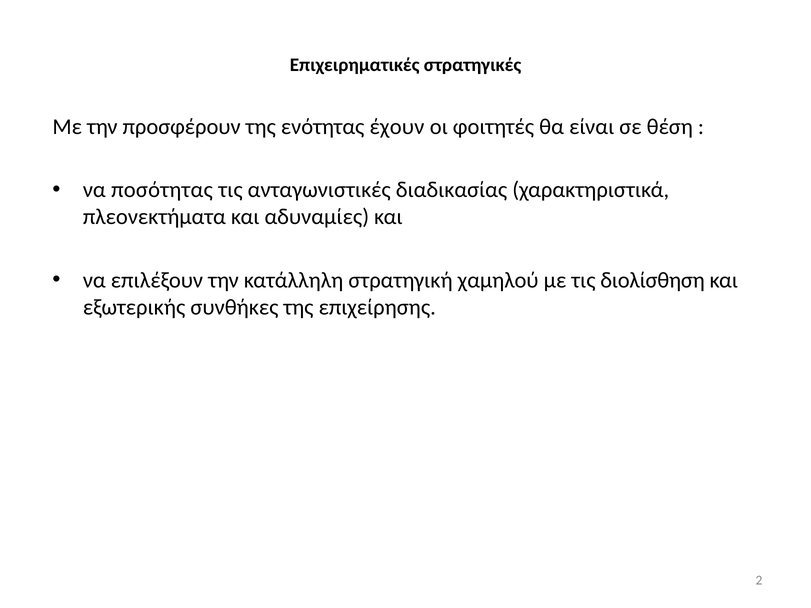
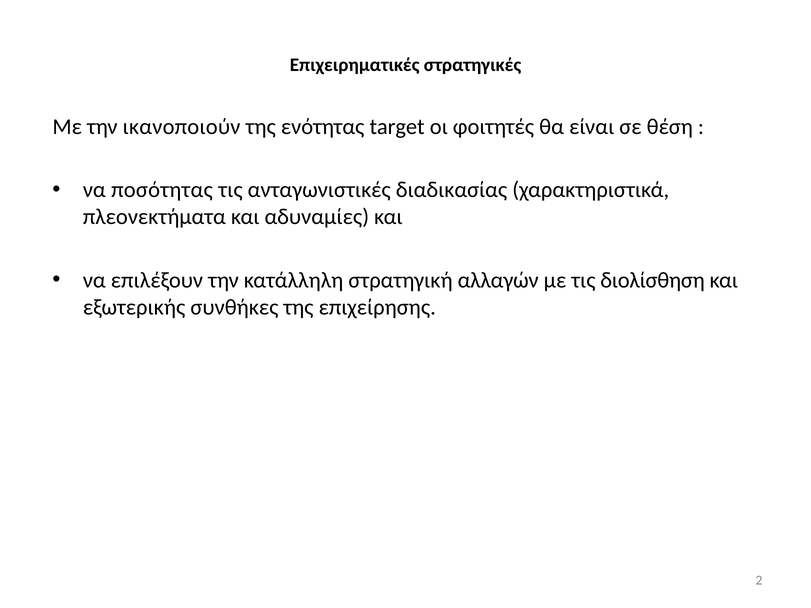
προσφέρουν: προσφέρουν -> ικανοποιούν (181, 127)
έχουν: έχουν -> target (397, 127)
χαμηλού: χαμηλού -> αλλαγών (498, 280)
